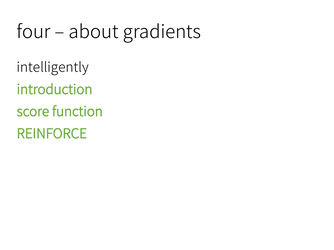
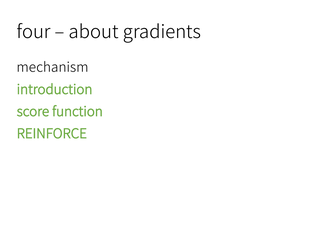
intelligently: intelligently -> mechanism (53, 68)
